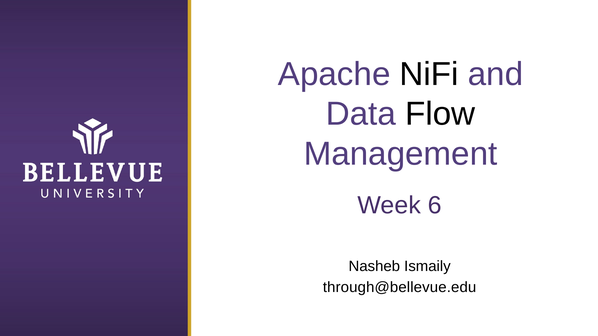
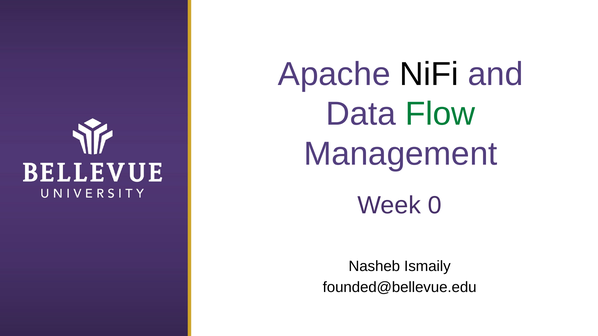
Flow colour: black -> green (440, 114)
6: 6 -> 0 (435, 205)
through@bellevue.edu: through@bellevue.edu -> founded@bellevue.edu (400, 287)
